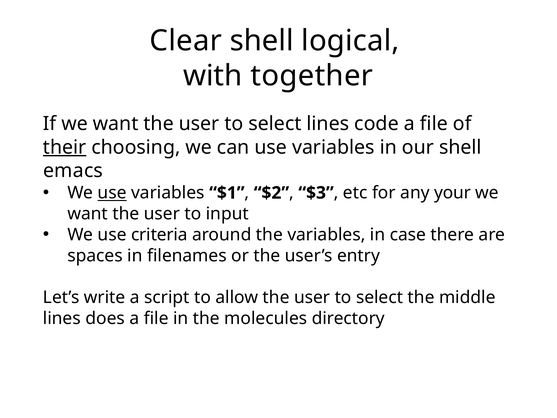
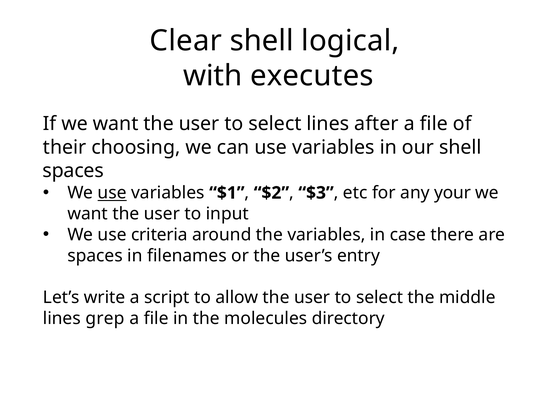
together: together -> executes (312, 76)
code: code -> after (376, 124)
their underline: present -> none (65, 147)
emacs: emacs -> spaces (73, 171)
does: does -> grep (105, 318)
